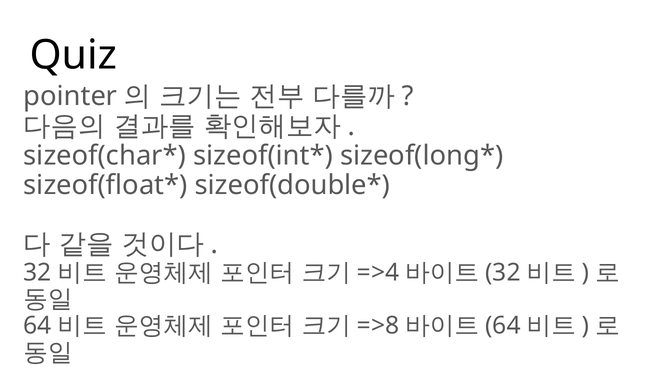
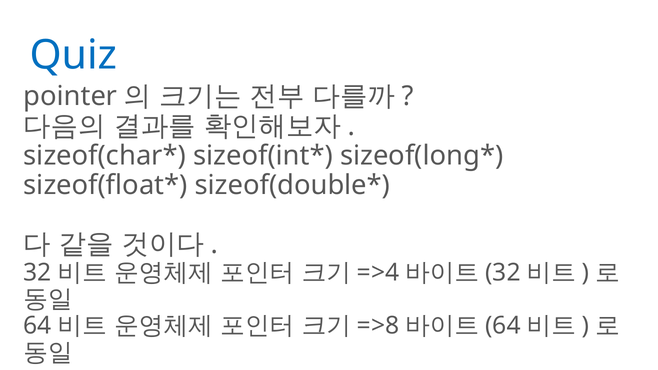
Quiz colour: black -> blue (73, 55)
